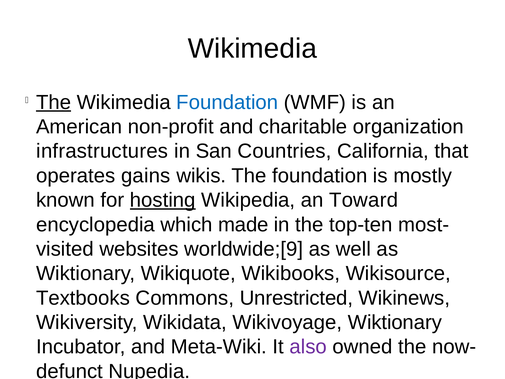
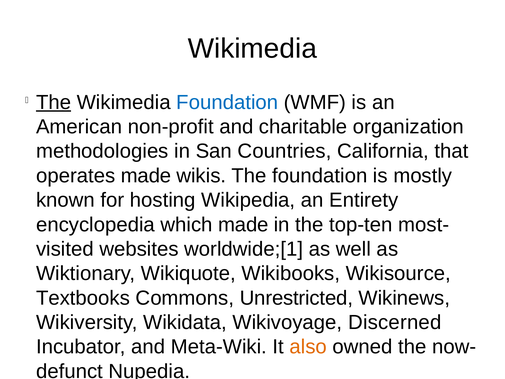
infrastructures: infrastructures -> methodologies (102, 151)
operates gains: gains -> made (146, 176)
hosting underline: present -> none (163, 200)
Toward: Toward -> Entirety (364, 200)
worldwide;[9: worldwide;[9 -> worldwide;[1 (244, 249)
Wikivoyage Wiktionary: Wiktionary -> Discerned (395, 322)
also colour: purple -> orange (308, 347)
